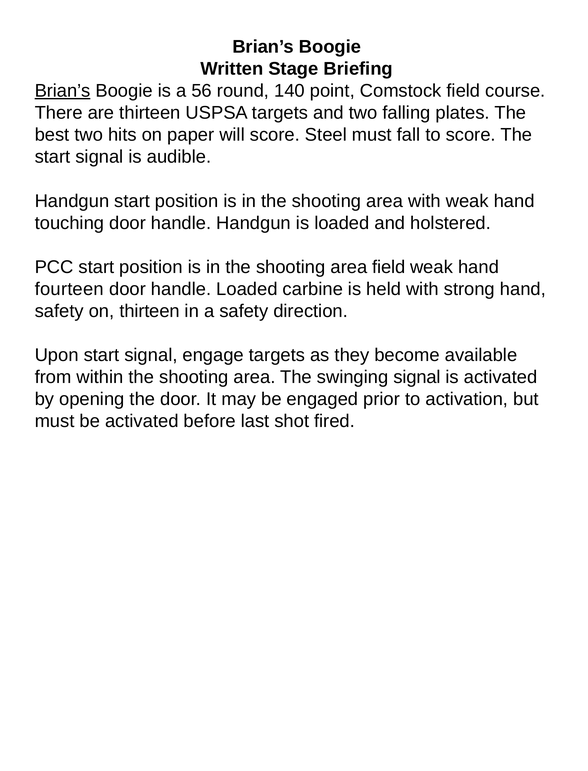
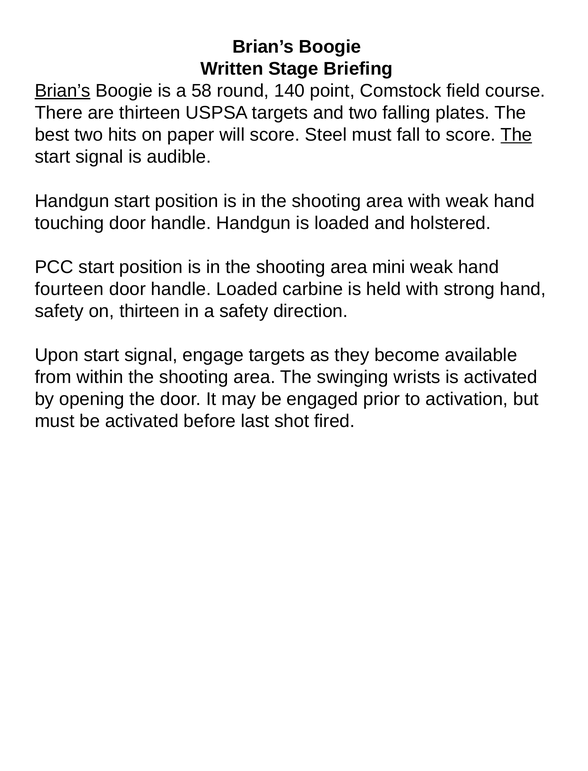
56: 56 -> 58 (202, 91)
The underline: none -> present (516, 135)
area field: field -> mini (389, 267)
swinging signal: signal -> wrists (417, 378)
